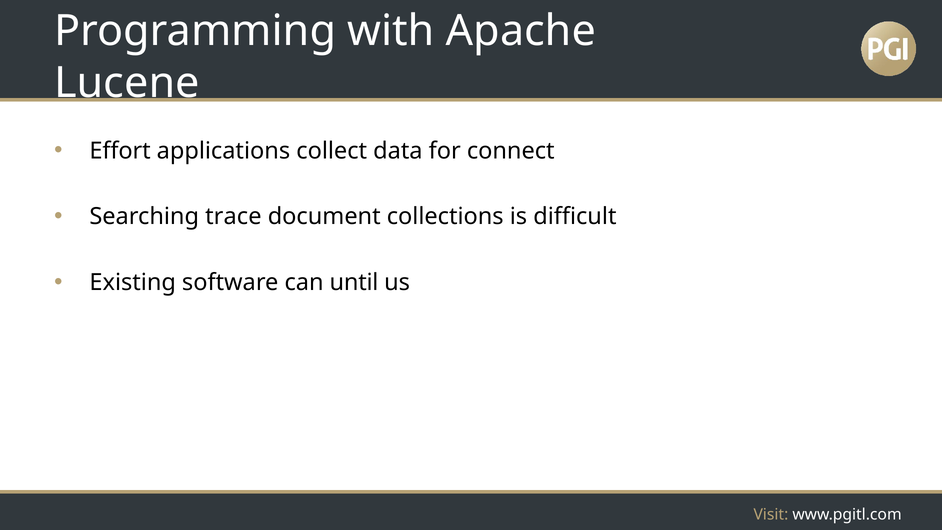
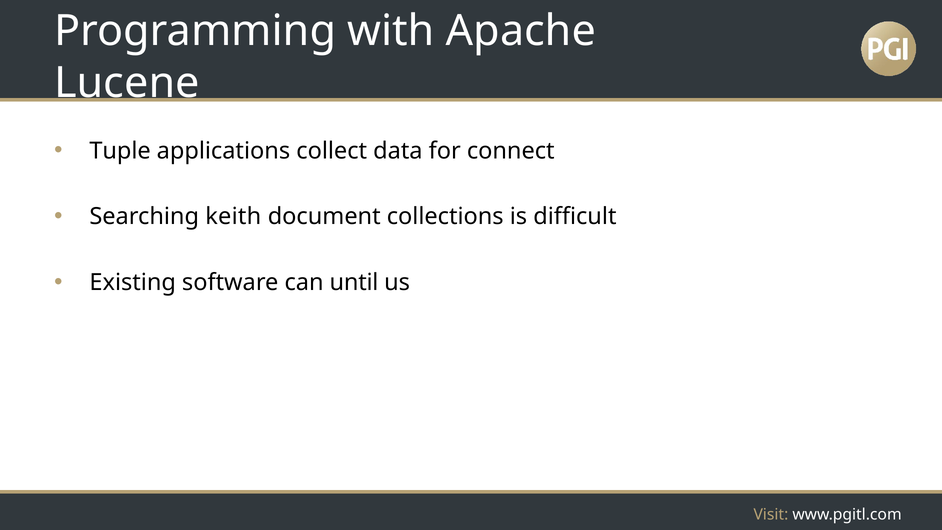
Effort: Effort -> Tuple (120, 151)
trace: trace -> keith (233, 217)
